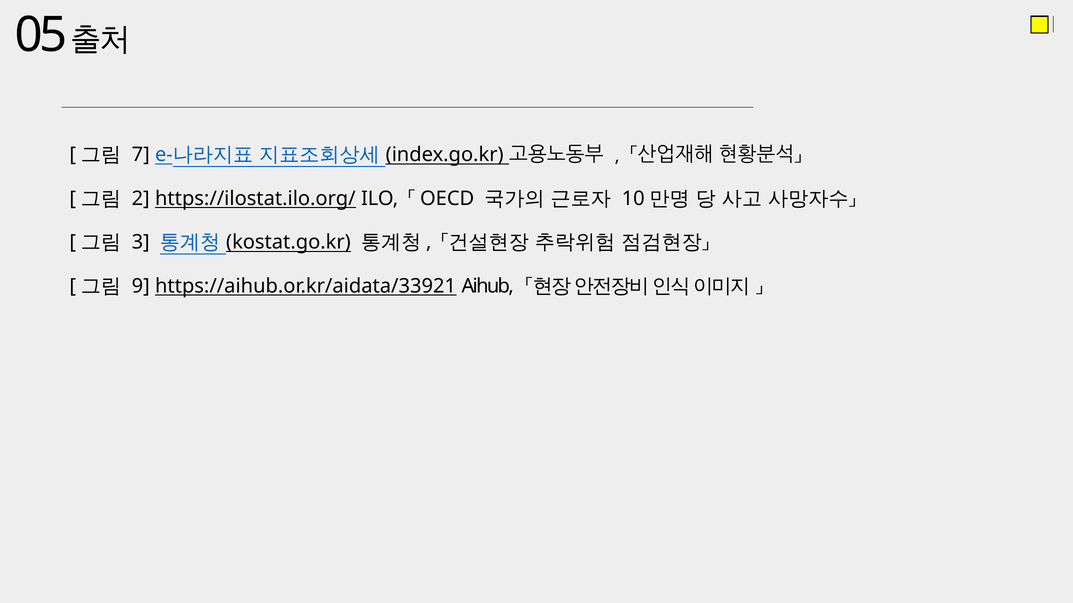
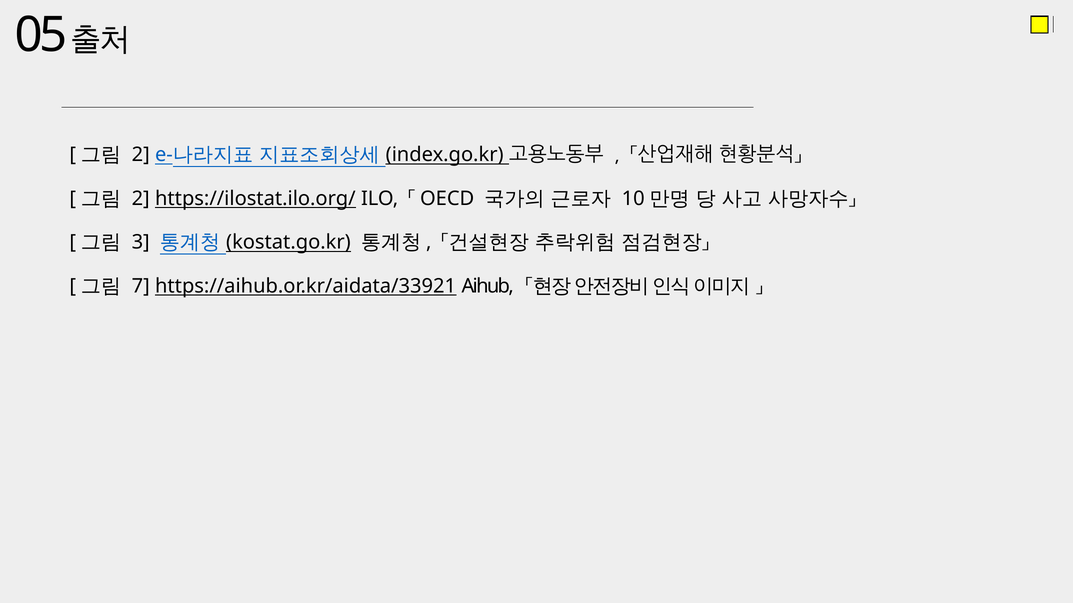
7: 7 -> 2 (141, 155)
9: 9 -> 7 (141, 286)
